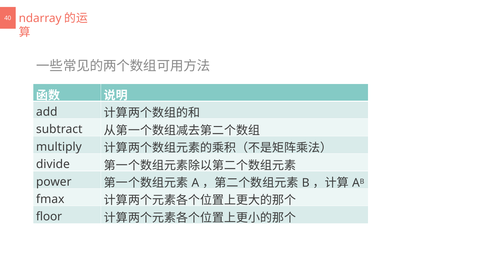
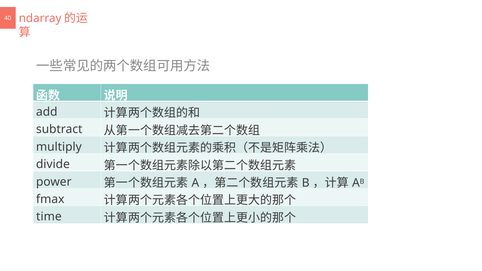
floor: floor -> time (49, 217)
